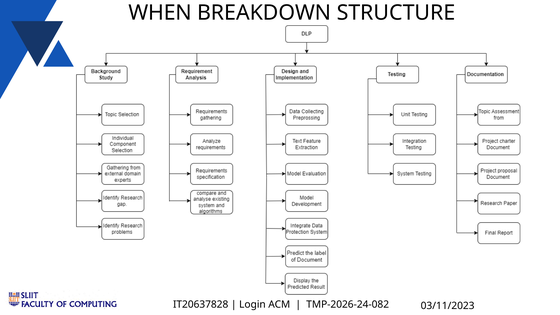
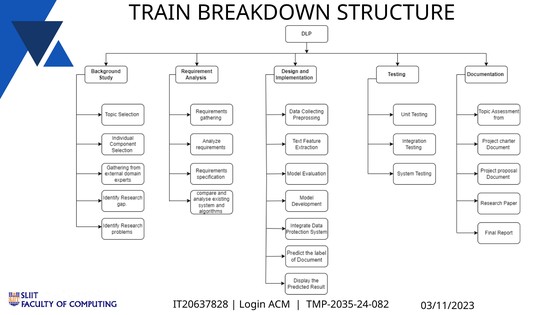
WHEN: WHEN -> TRAIN (160, 13)
TMP-2026-24-082: TMP-2026-24-082 -> TMP-2035-24-082 (348, 304)
